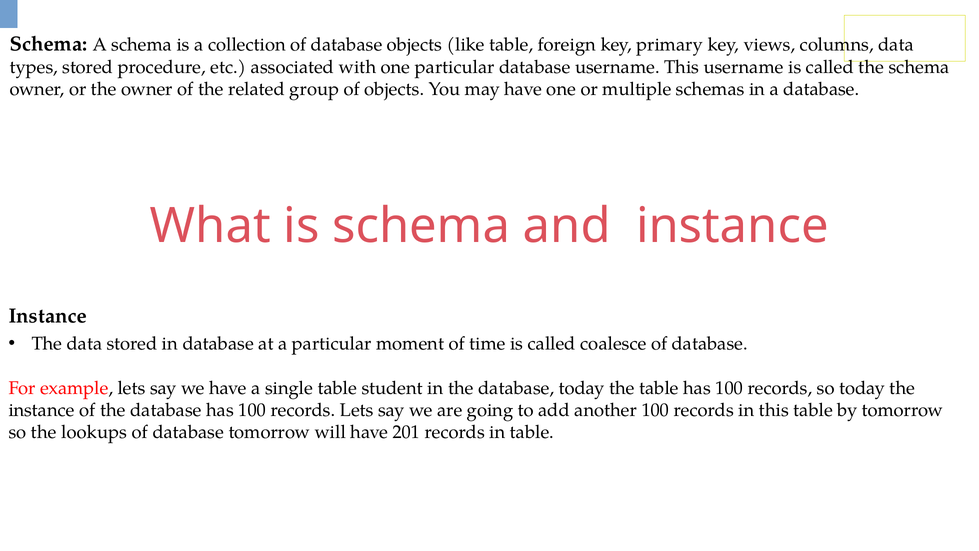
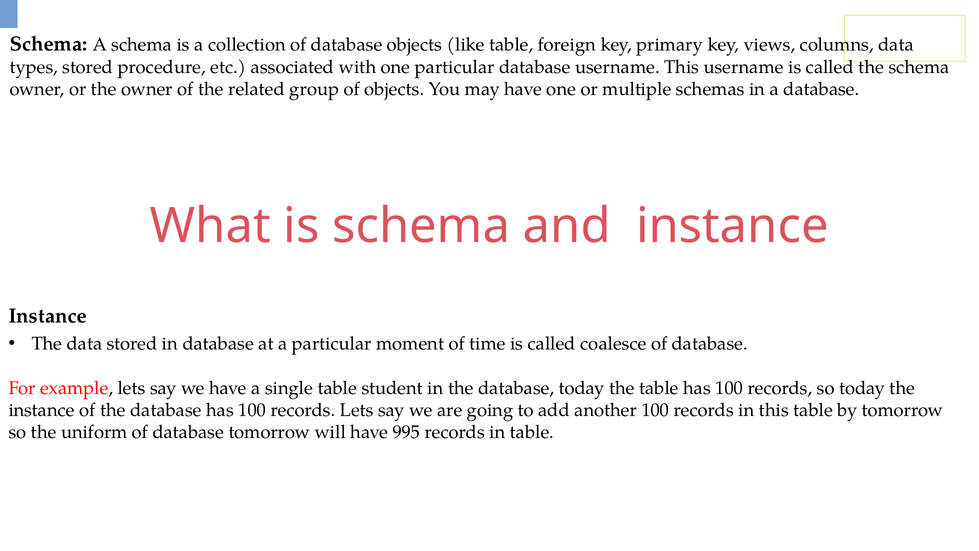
lookups: lookups -> uniform (94, 432)
201: 201 -> 995 (406, 432)
